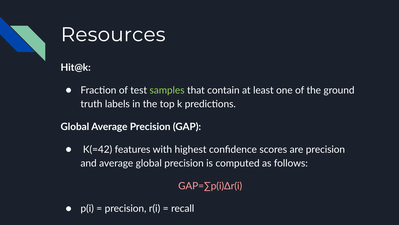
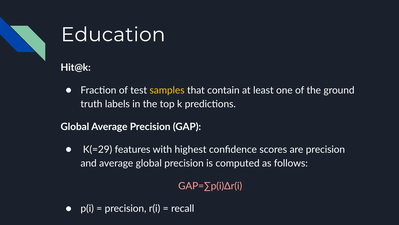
Resources: Resources -> Education (113, 35)
samples colour: light green -> yellow (167, 90)
K(=42: K(=42 -> K(=29 (98, 149)
